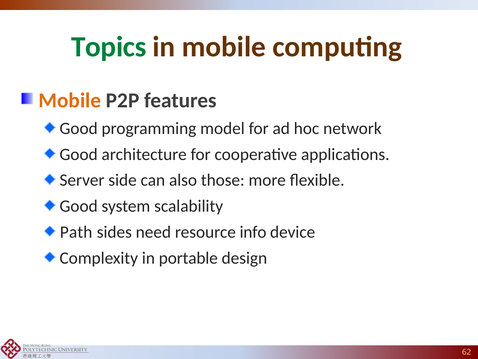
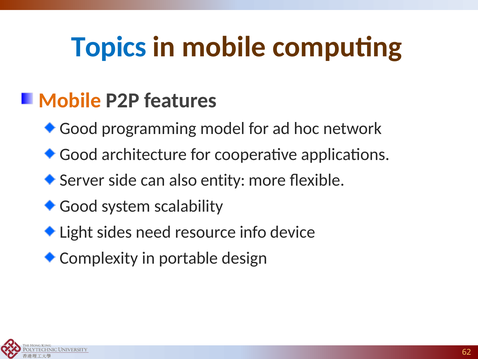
Topics colour: green -> blue (109, 47)
those: those -> entity (223, 180)
Path: Path -> Light (76, 232)
